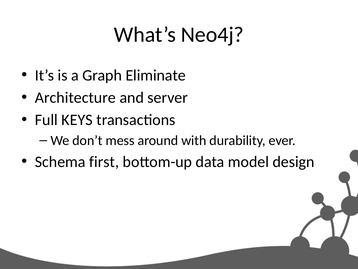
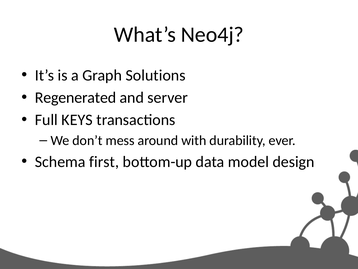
Eliminate: Eliminate -> Solutions (156, 75)
Architecture: Architecture -> Regenerated (75, 97)
